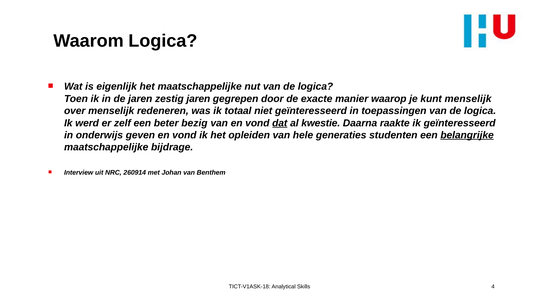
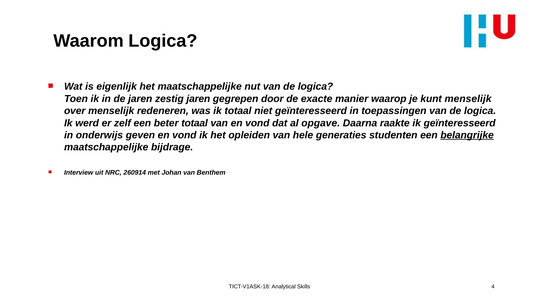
beter bezig: bezig -> totaal (195, 123)
dat underline: present -> none (280, 123)
kwestie: kwestie -> opgave (321, 123)
